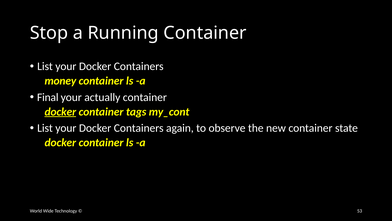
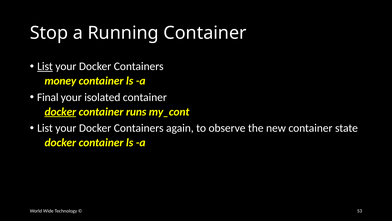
List underline: none -> present (45, 66)
actually: actually -> isolated (102, 97)
tags: tags -> runs (136, 111)
